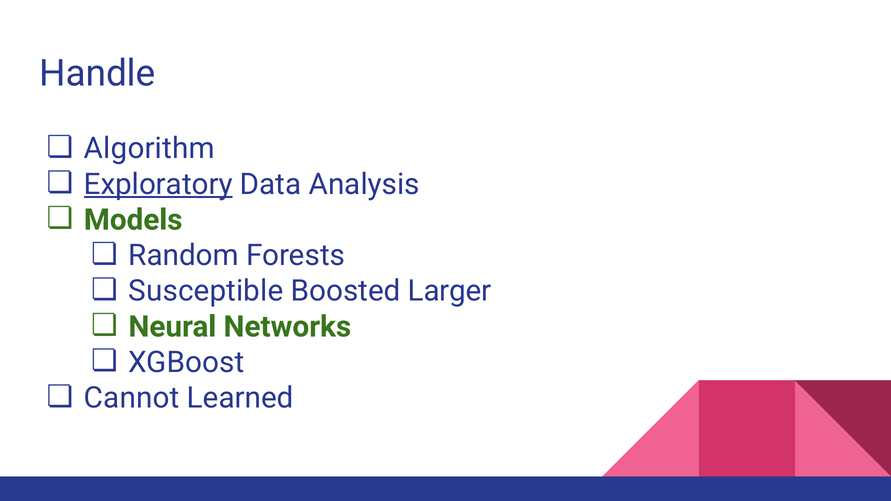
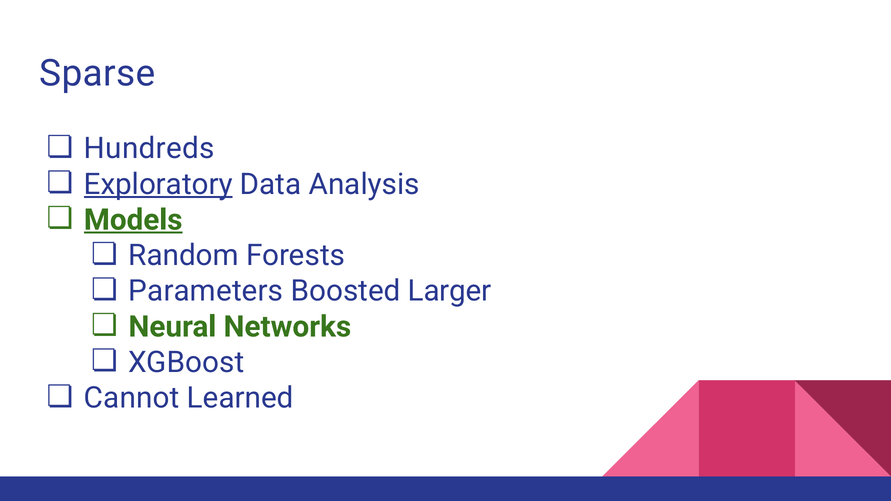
Handle: Handle -> Sparse (97, 74)
Algorithm: Algorithm -> Hundreds (149, 149)
Models underline: none -> present (133, 220)
Susceptible: Susceptible -> Parameters (206, 291)
